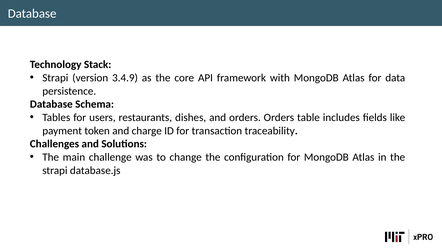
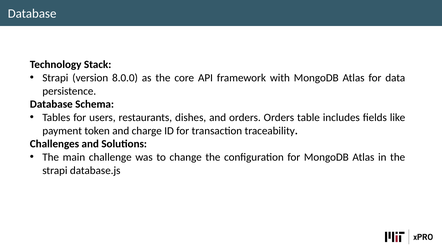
3.4.9: 3.4.9 -> 8.0.0 (125, 78)
